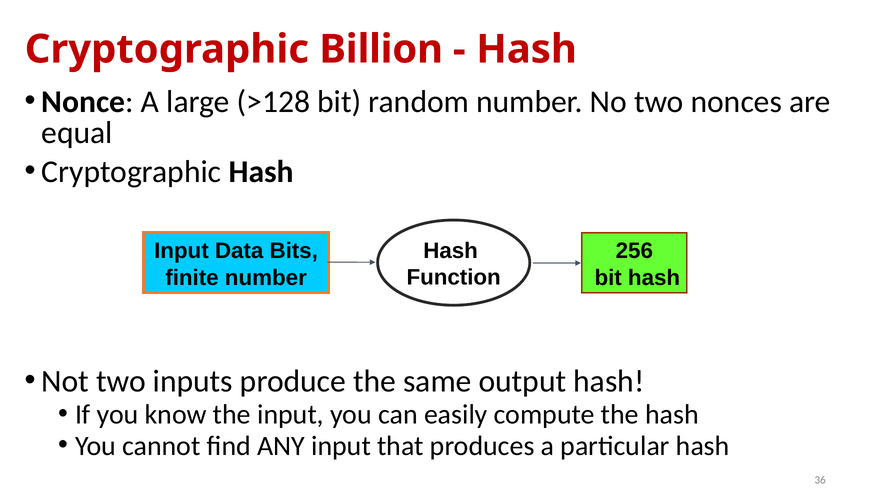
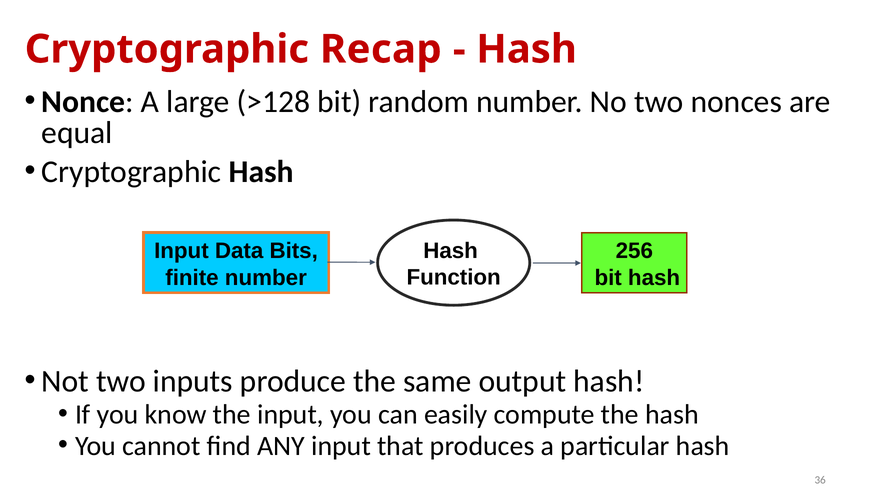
Billion: Billion -> Recap (381, 49)
